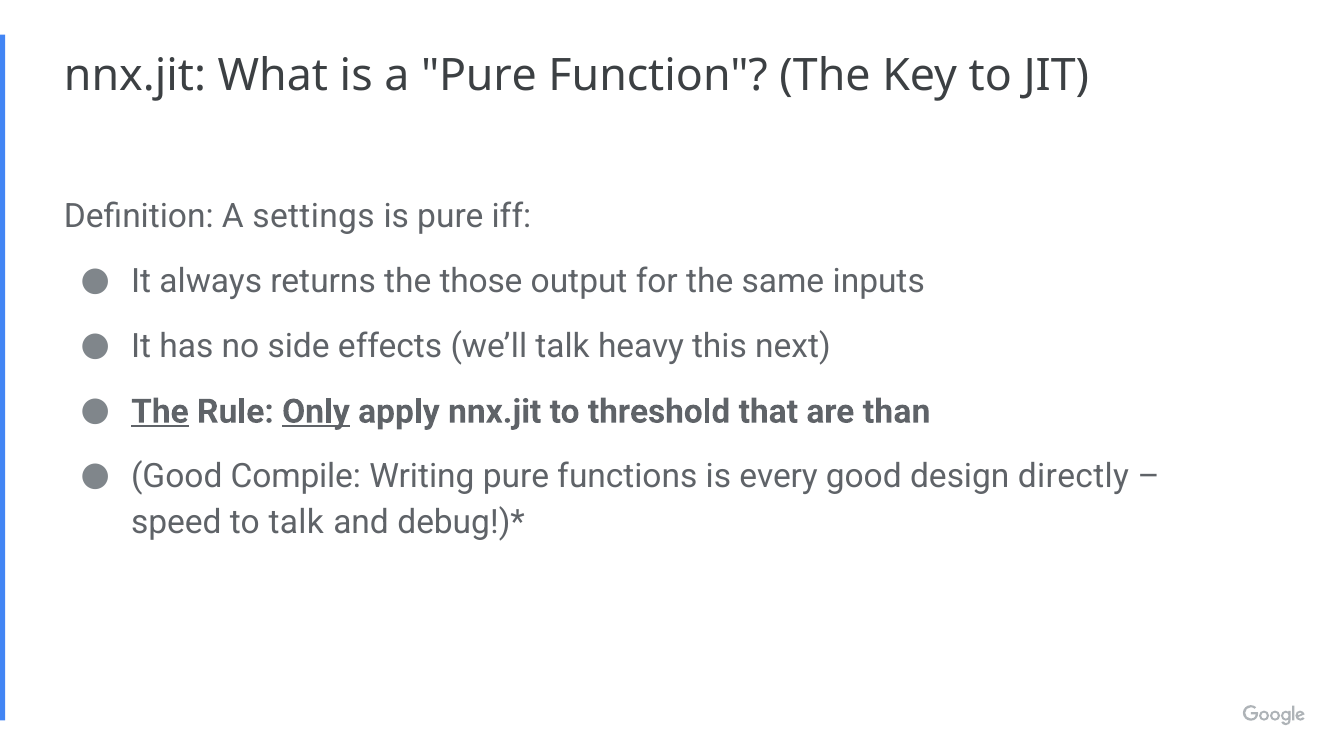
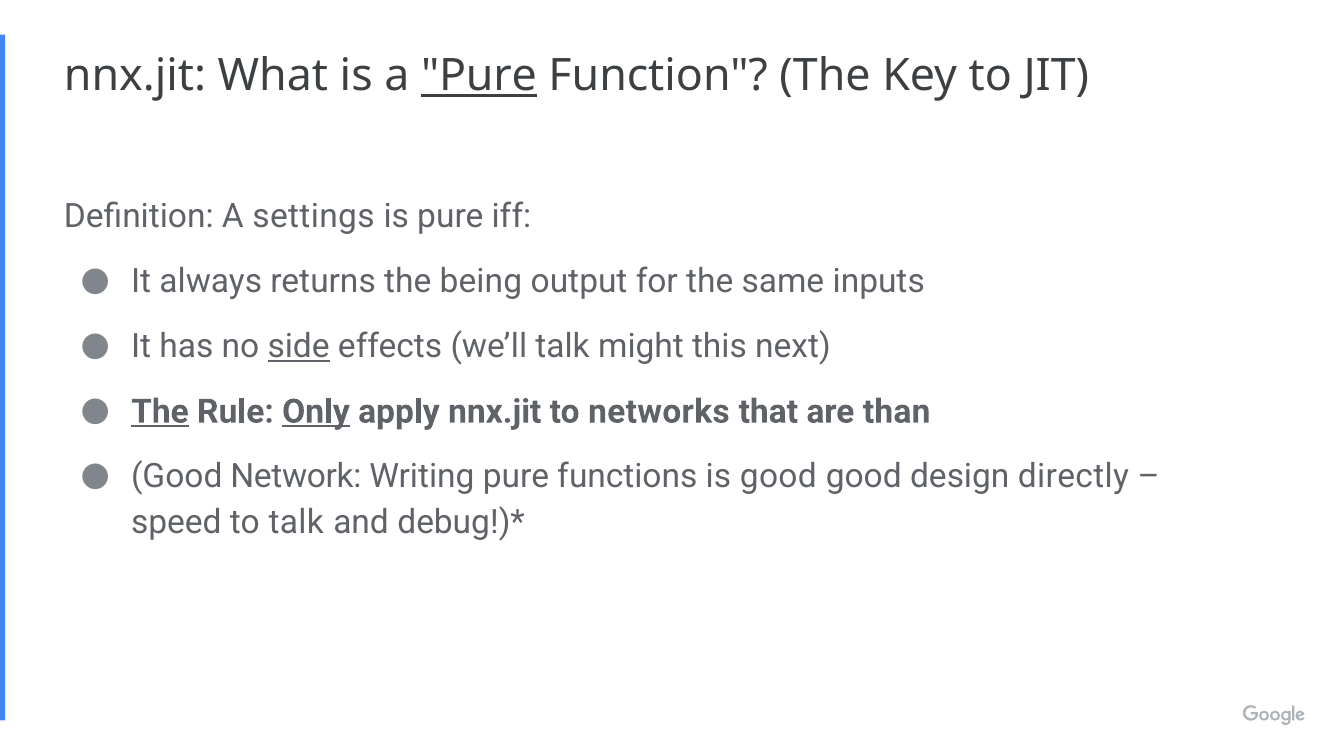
Pure underline: none -> present (479, 76)
those: those -> being (481, 282)
side underline: none -> present (299, 347)
heavy: heavy -> might (641, 347)
threshold: threshold -> networks (659, 412)
Compile: Compile -> Network (296, 476)
is every: every -> good (778, 476)
